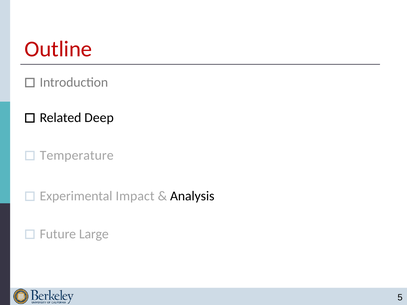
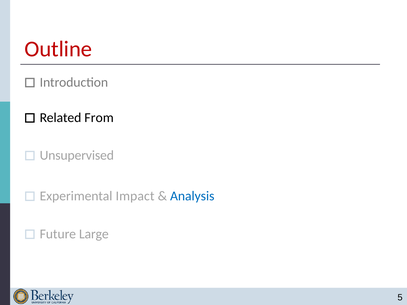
Deep: Deep -> From (99, 118)
Temperature: Temperature -> Unsupervised (77, 156)
Analysis colour: black -> blue (192, 196)
